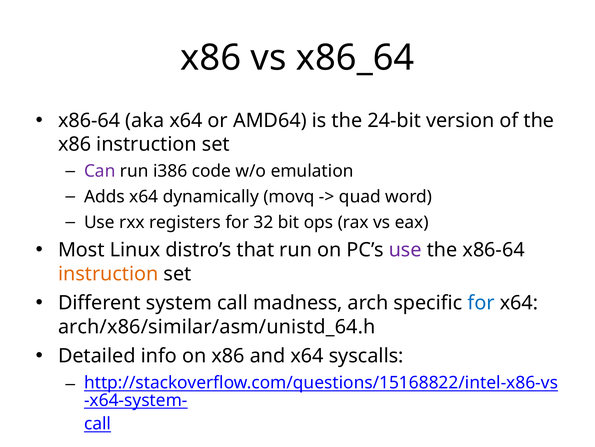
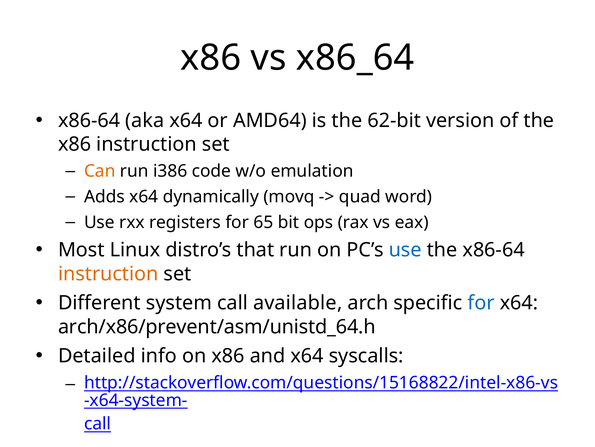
24-bit: 24-bit -> 62-bit (394, 120)
Can colour: purple -> orange (100, 171)
32: 32 -> 65 (263, 222)
use colour: purple -> blue (405, 250)
madness: madness -> available (298, 303)
arch/x86/similar/asm/unistd_64.h: arch/x86/similar/asm/unistd_64.h -> arch/x86/prevent/asm/unistd_64.h (217, 326)
